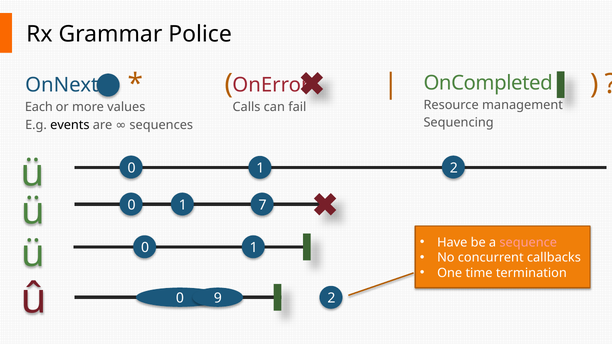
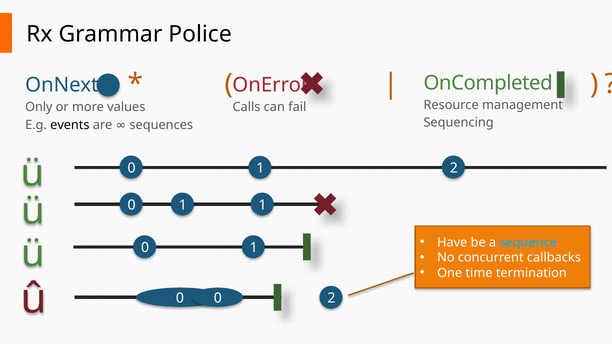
Each: Each -> Only (39, 107)
1 7: 7 -> 1 (263, 205)
sequence colour: pink -> light blue (528, 243)
0 9: 9 -> 0 (218, 298)
